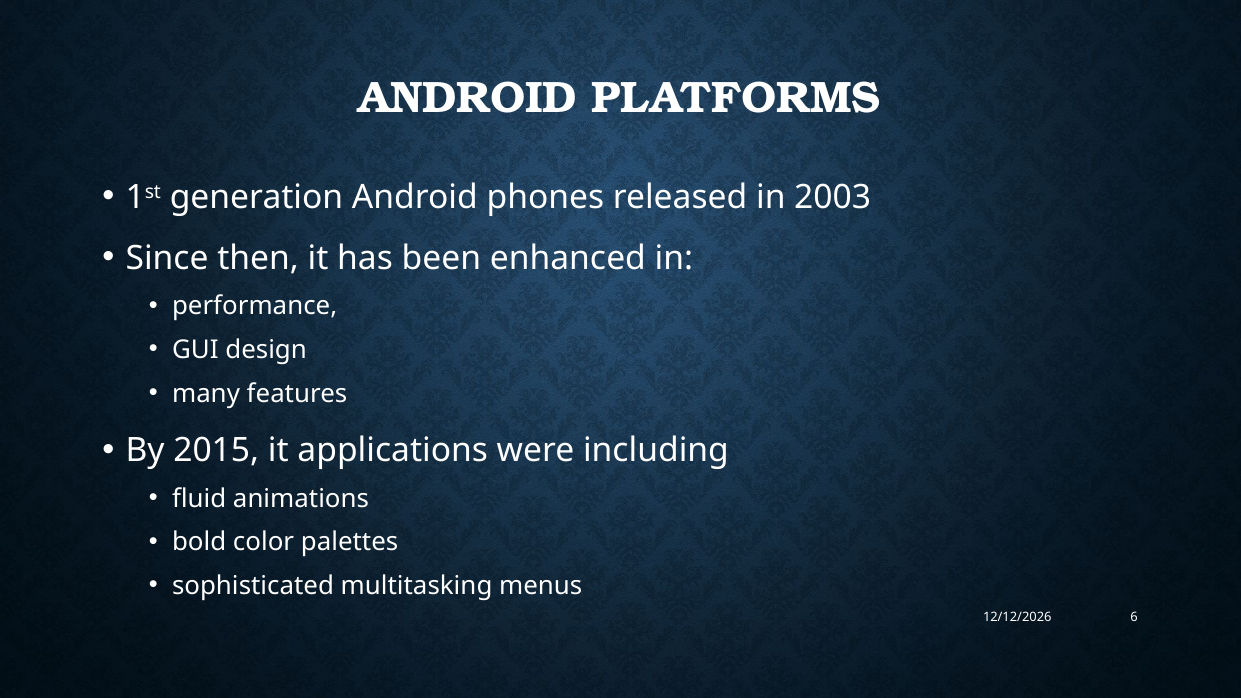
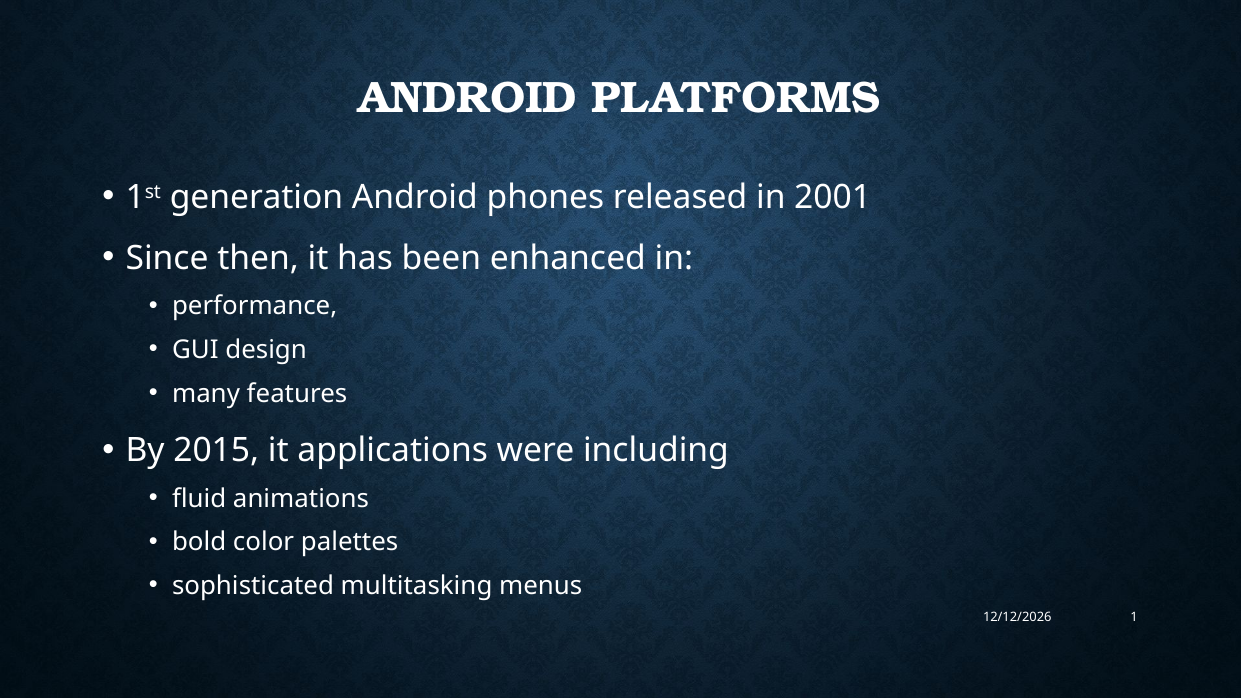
2003: 2003 -> 2001 (833, 197)
6: 6 -> 1 (1134, 617)
